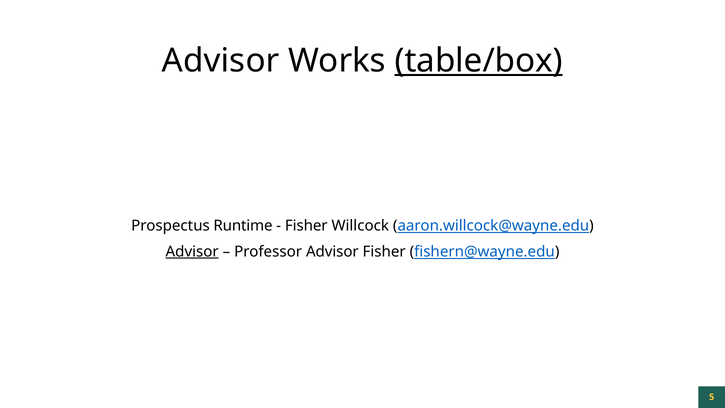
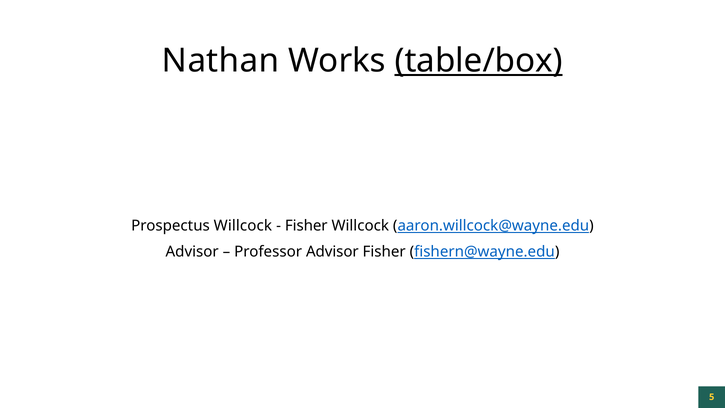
Advisor: Advisor -> Nathan (221, 61)
Prospectus Runtime: Runtime -> Willcock (243, 225)
Advisor underline: present -> none (192, 252)
